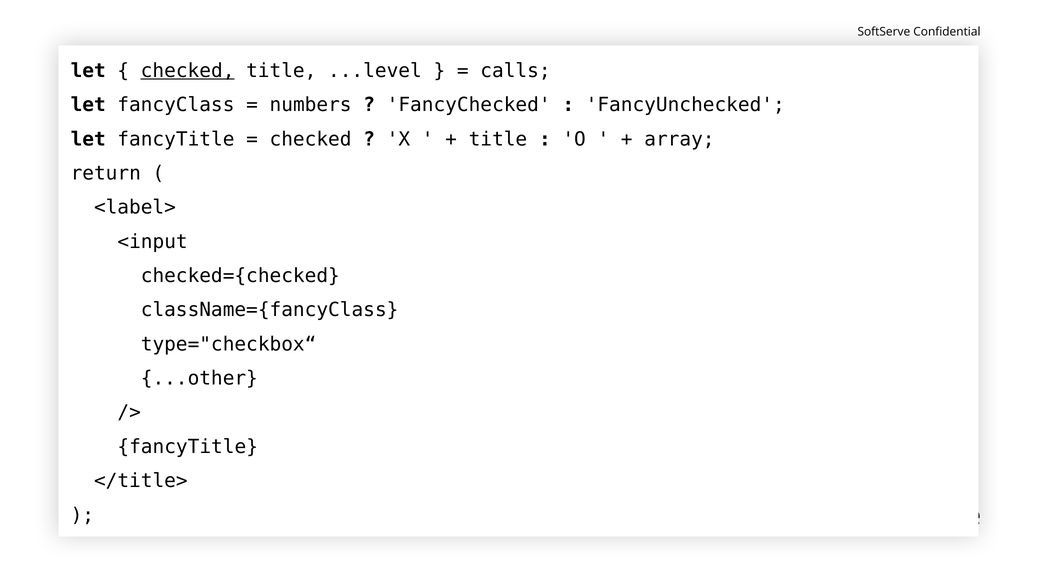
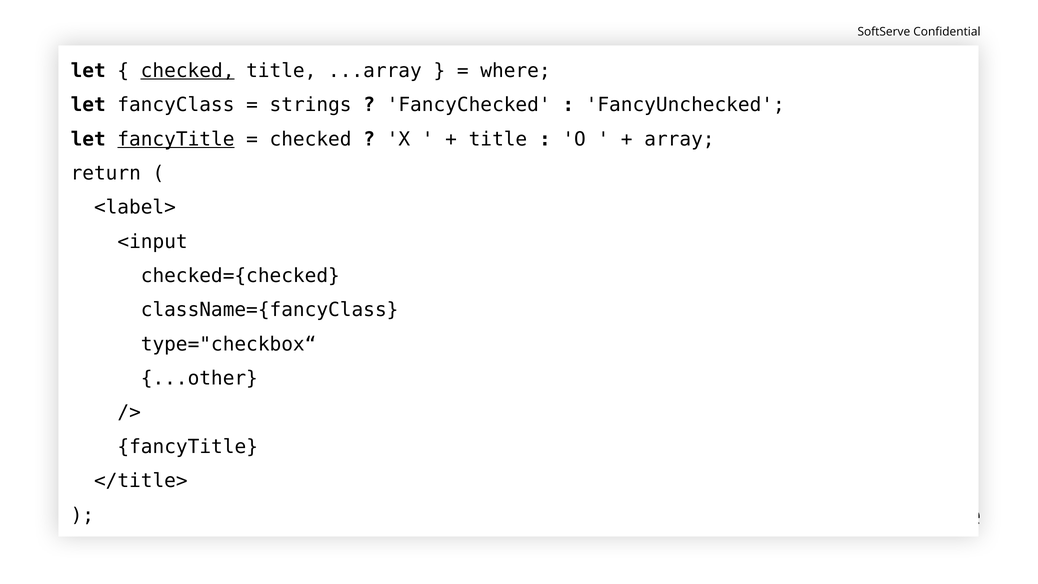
...level: ...level -> ...array (375, 71)
calls: calls -> where (515, 71)
numbers: numbers -> strings (311, 105)
fancyTitle underline: none -> present (176, 139)
